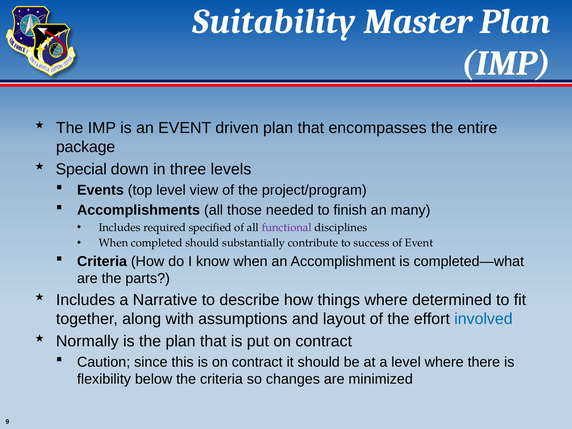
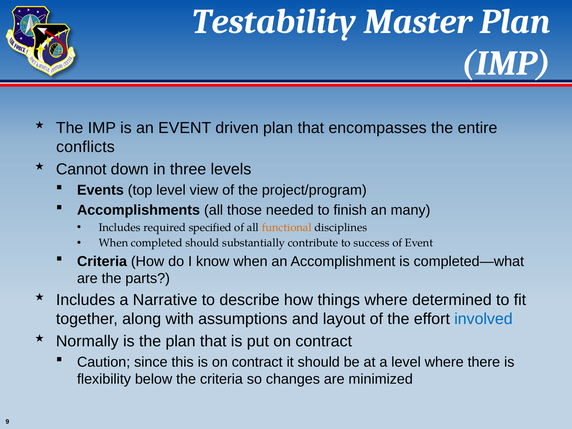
Suitability: Suitability -> Testability (274, 22)
package: package -> conflicts (85, 147)
Special: Special -> Cannot (81, 169)
functional colour: purple -> orange (287, 227)
